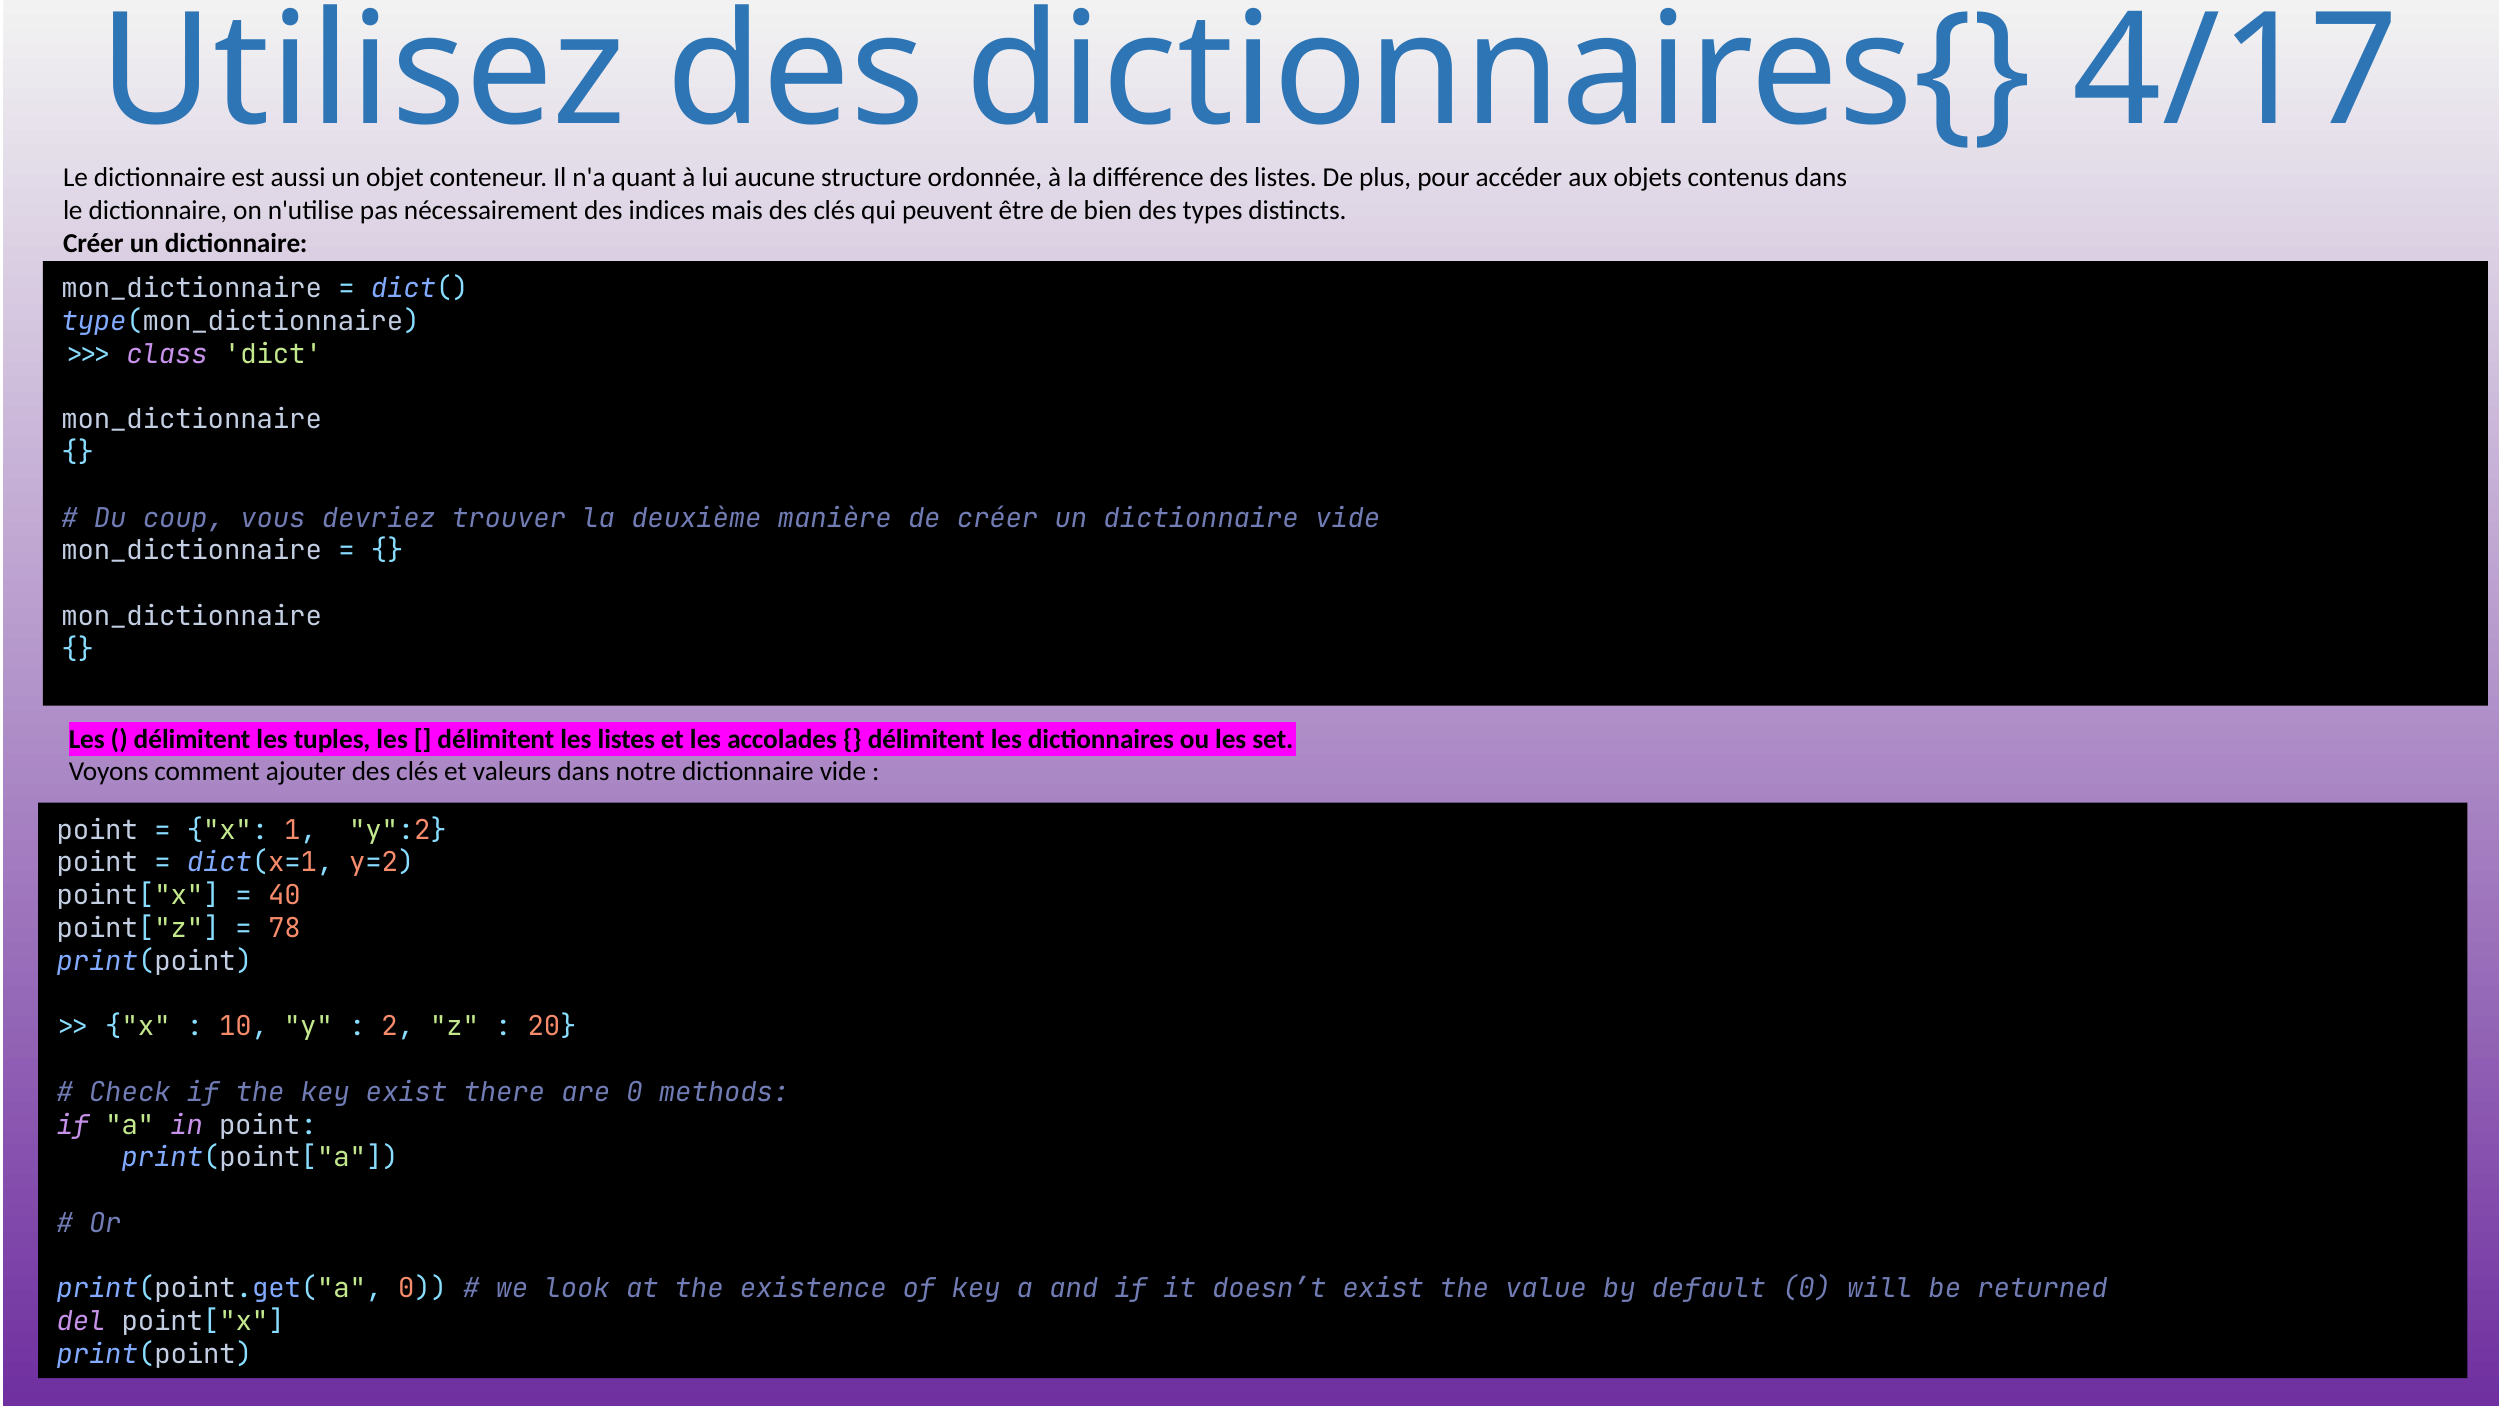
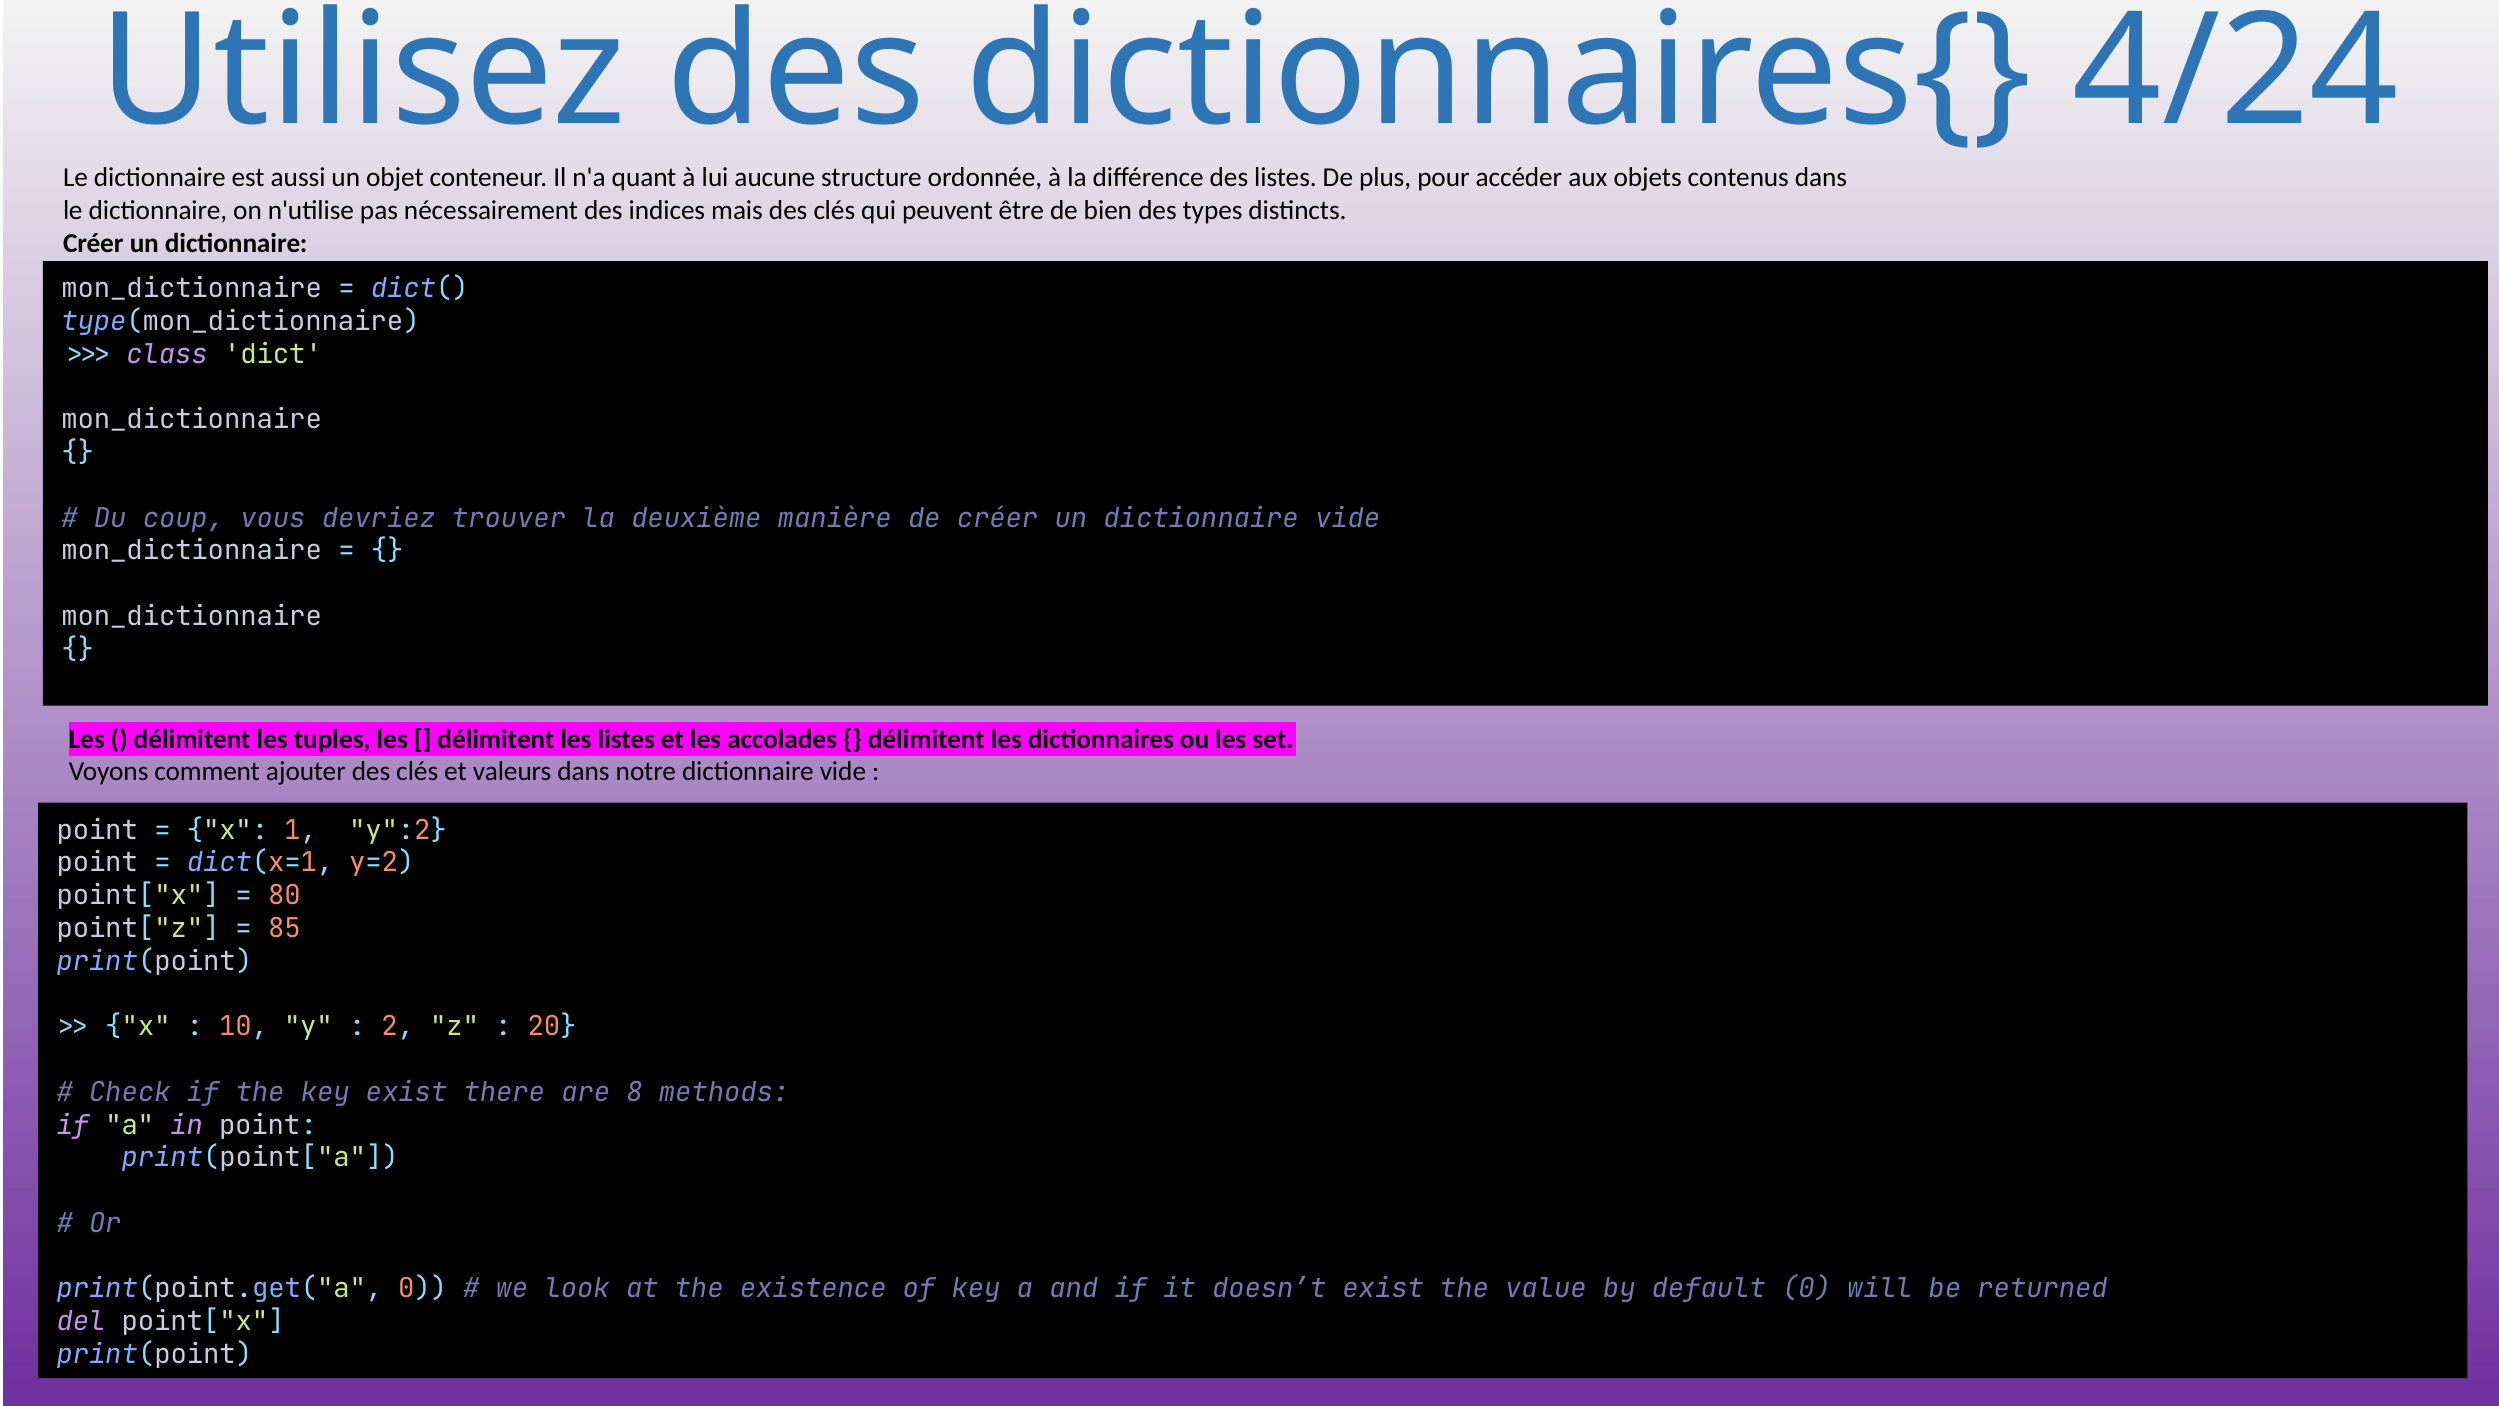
4/17: 4/17 -> 4/24 (2236, 72)
40: 40 -> 80 (284, 895)
78: 78 -> 85 (284, 928)
are 0: 0 -> 8 (635, 1092)
